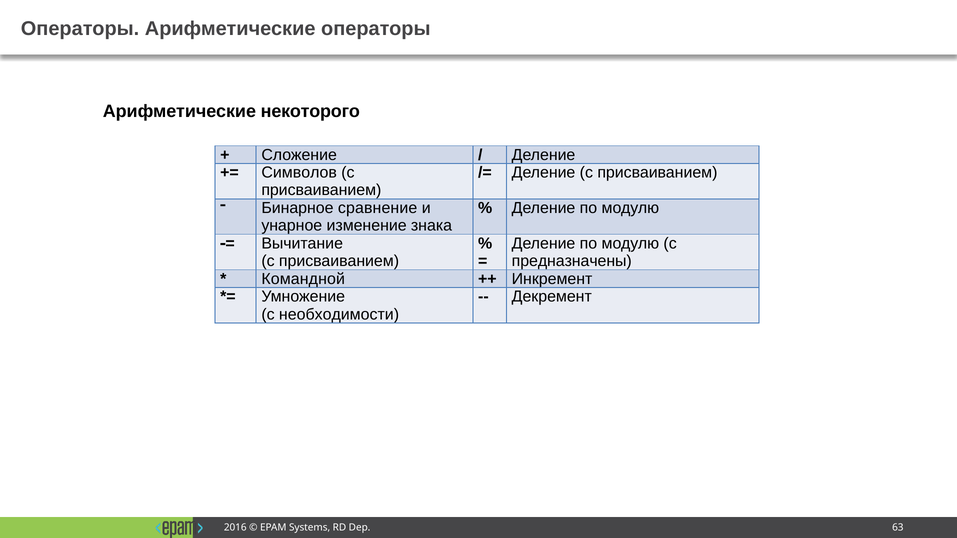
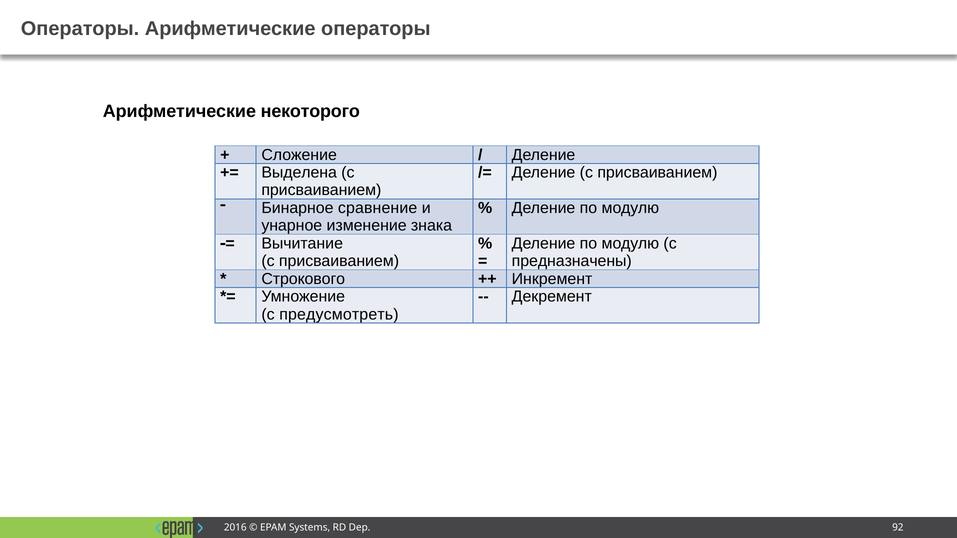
Символов: Символов -> Выделена (299, 173)
Командной: Командной -> Строкового (303, 279)
необходимости: необходимости -> предусмотреть (339, 314)
63: 63 -> 92 (898, 528)
